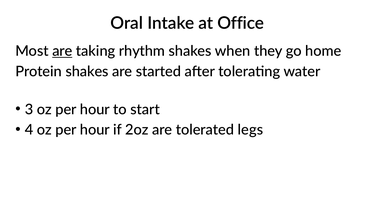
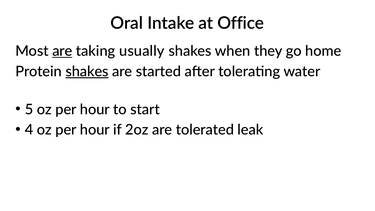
rhythm: rhythm -> usually (142, 51)
shakes underline: none -> present (87, 71)
3: 3 -> 5 (29, 109)
legs: legs -> leak (250, 130)
